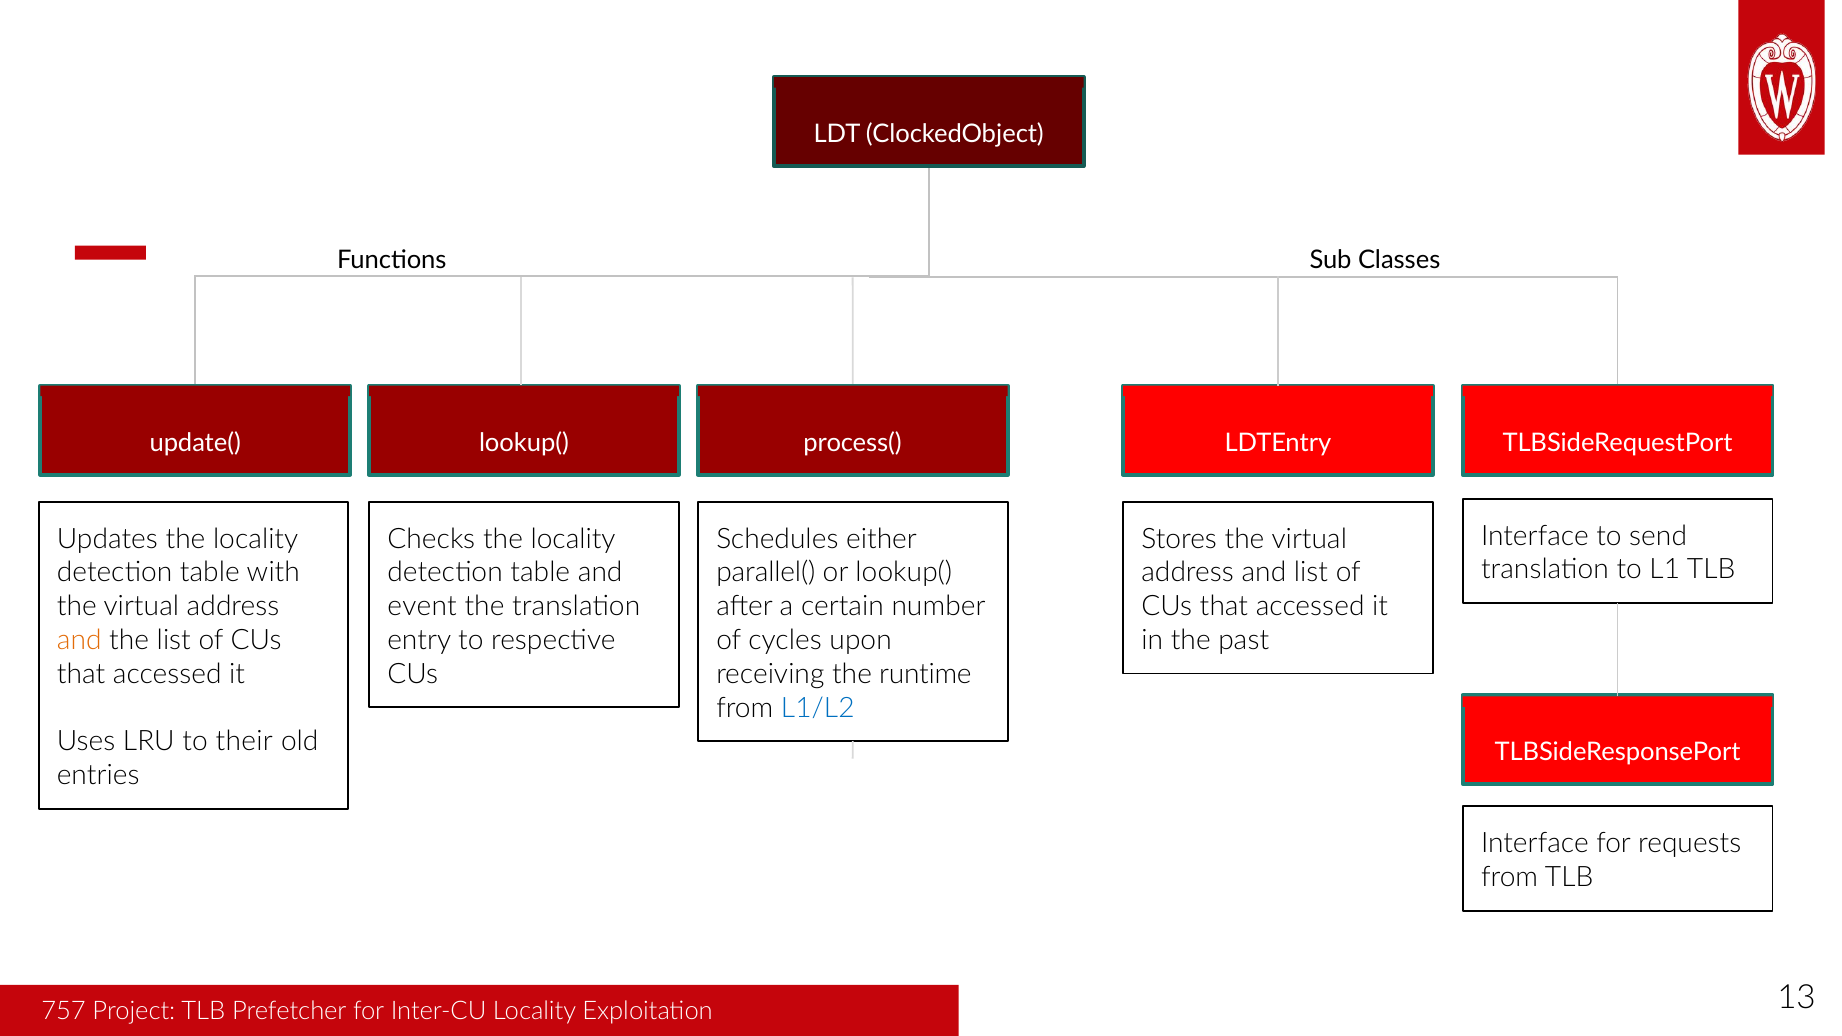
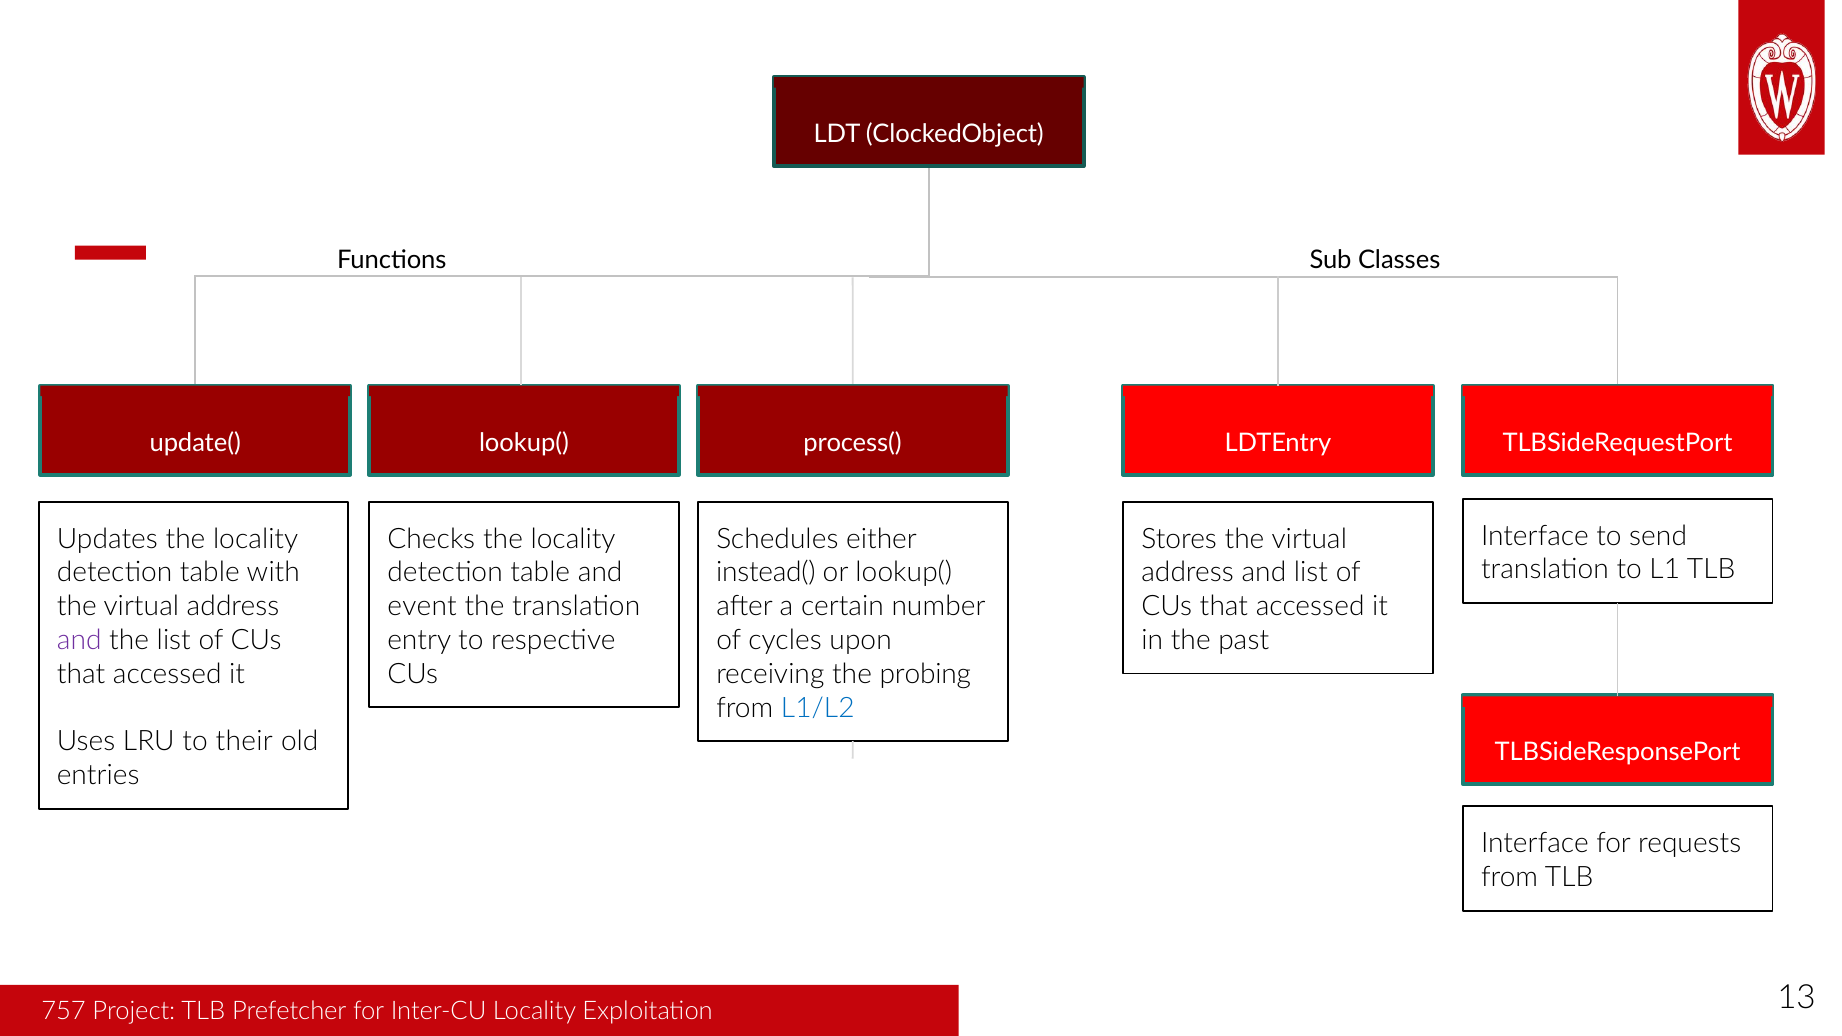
parallel(: parallel( -> instead( (766, 573)
and colour: orange -> purple (79, 640)
runtime: runtime -> probing (925, 674)
